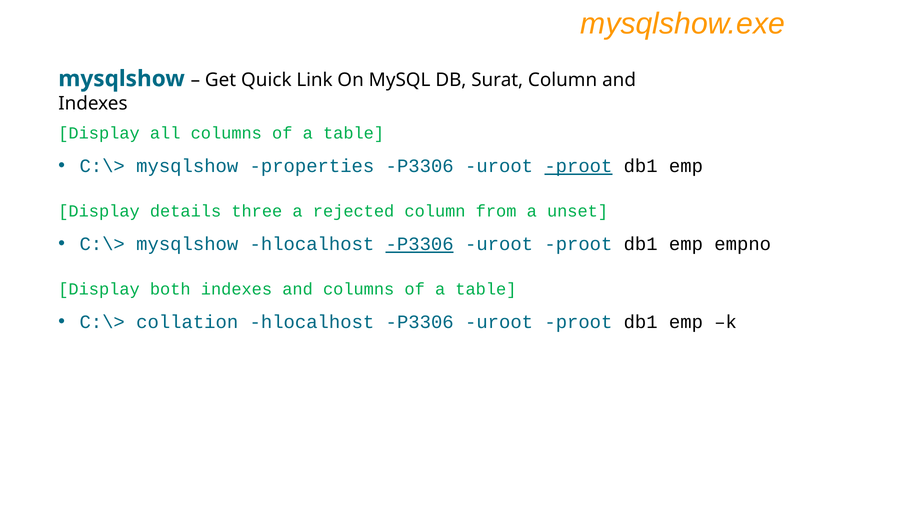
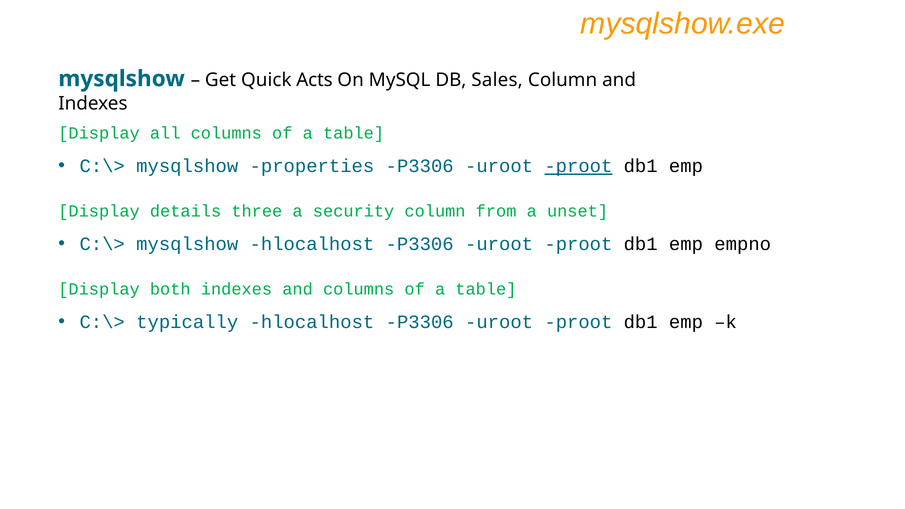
Link: Link -> Acts (315, 80)
Surat: Surat -> Sales (497, 80)
rejected: rejected -> security (354, 211)
P3306 underline: present -> none (420, 244)
collation: collation -> typically (187, 322)
